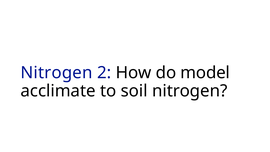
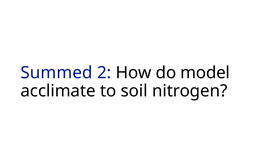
Nitrogen: Nitrogen -> Summed (56, 73)
